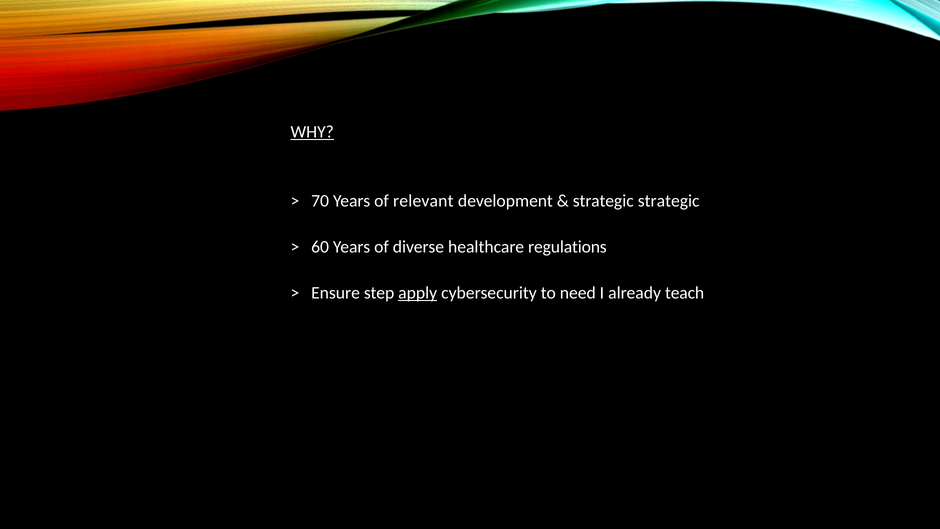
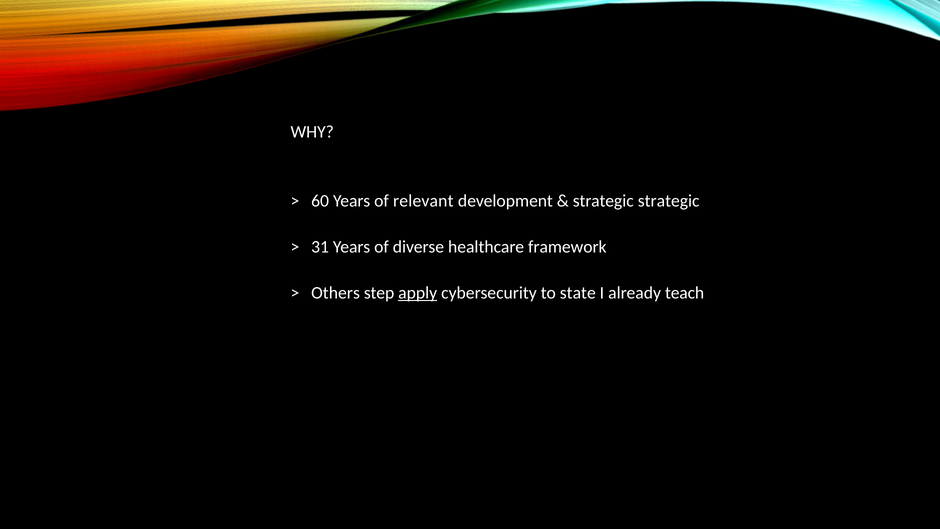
WHY underline: present -> none (312, 132)
70: 70 -> 60 (320, 201)
60: 60 -> 31 (320, 247)
regulations: regulations -> framework (567, 247)
Ensure: Ensure -> Others (336, 293)
need: need -> state (578, 293)
